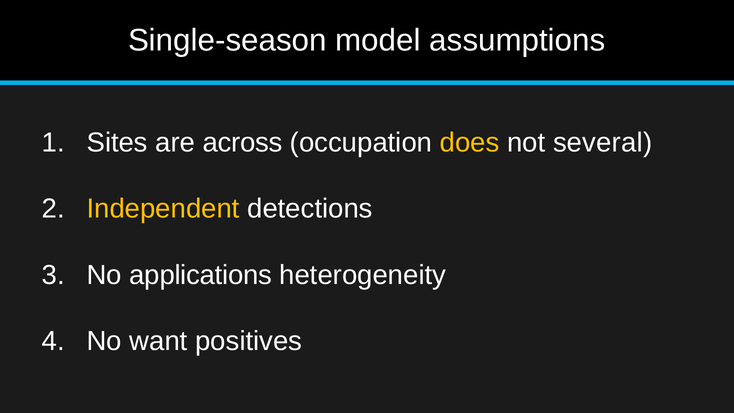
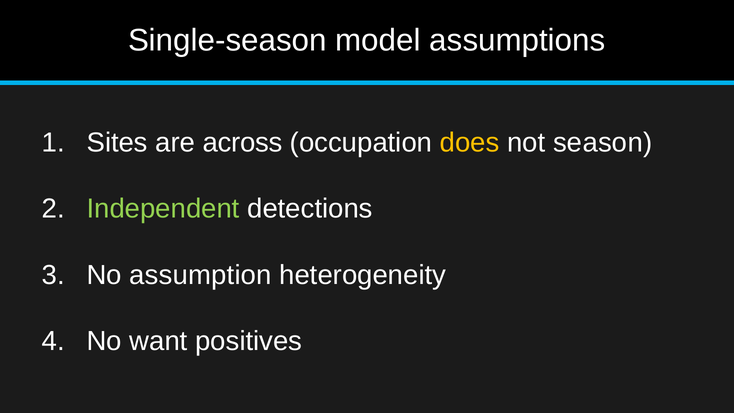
several: several -> season (603, 143)
Independent colour: yellow -> light green (163, 209)
applications: applications -> assumption (200, 275)
